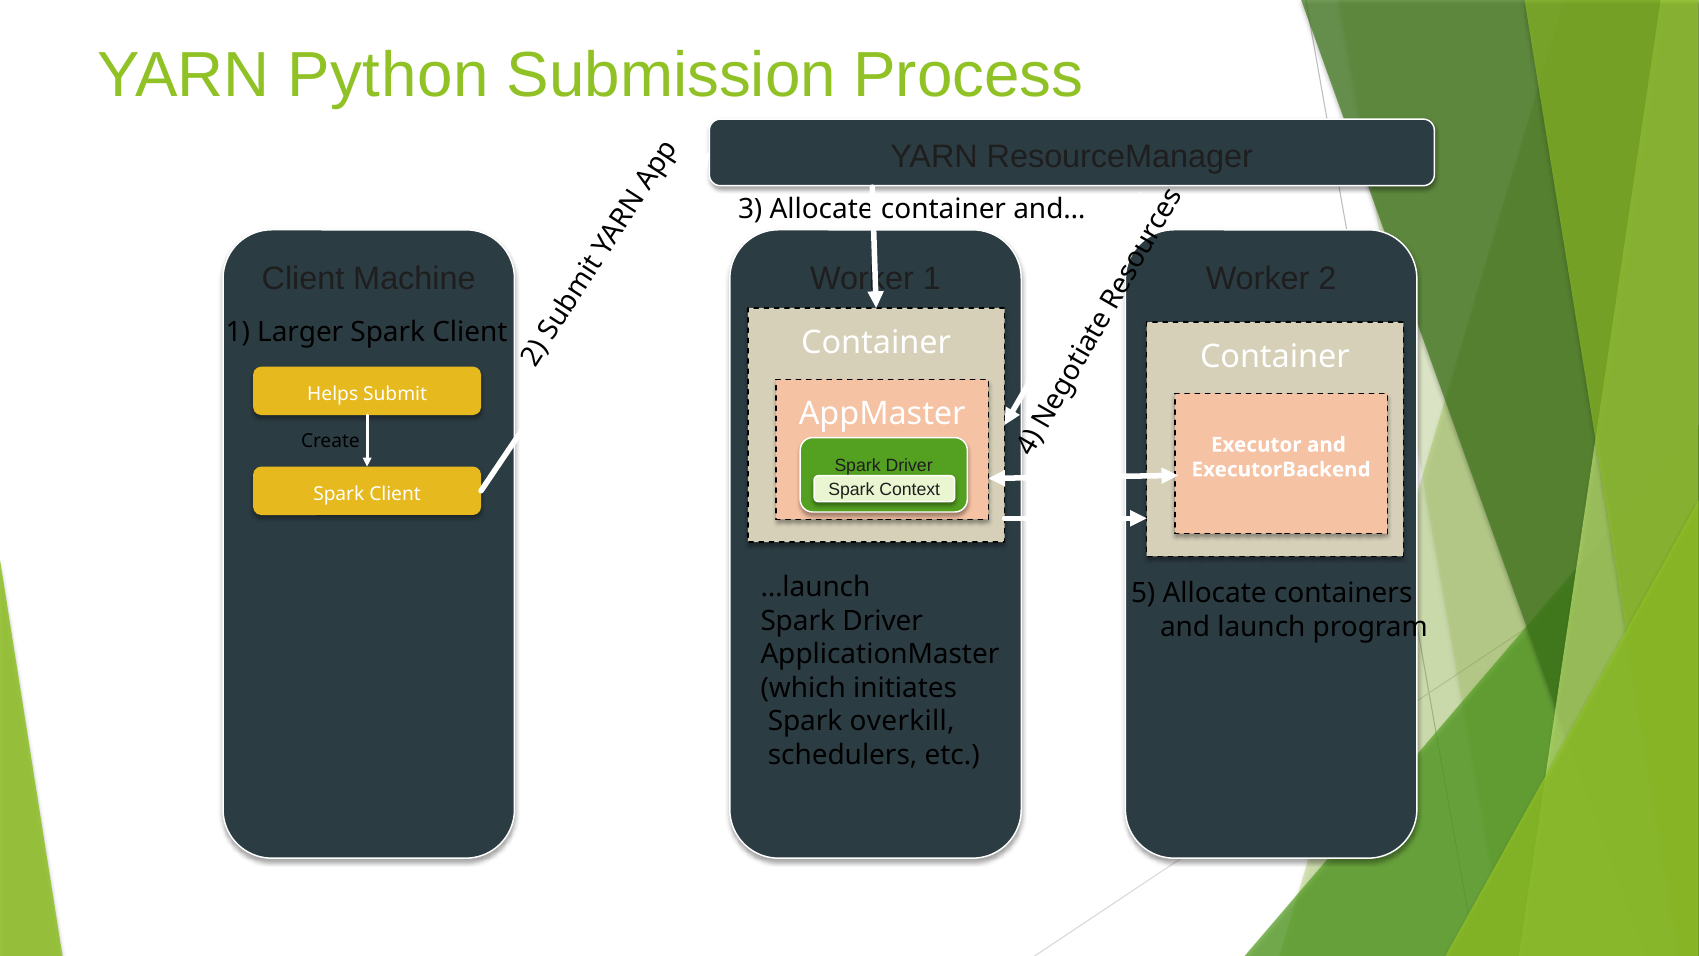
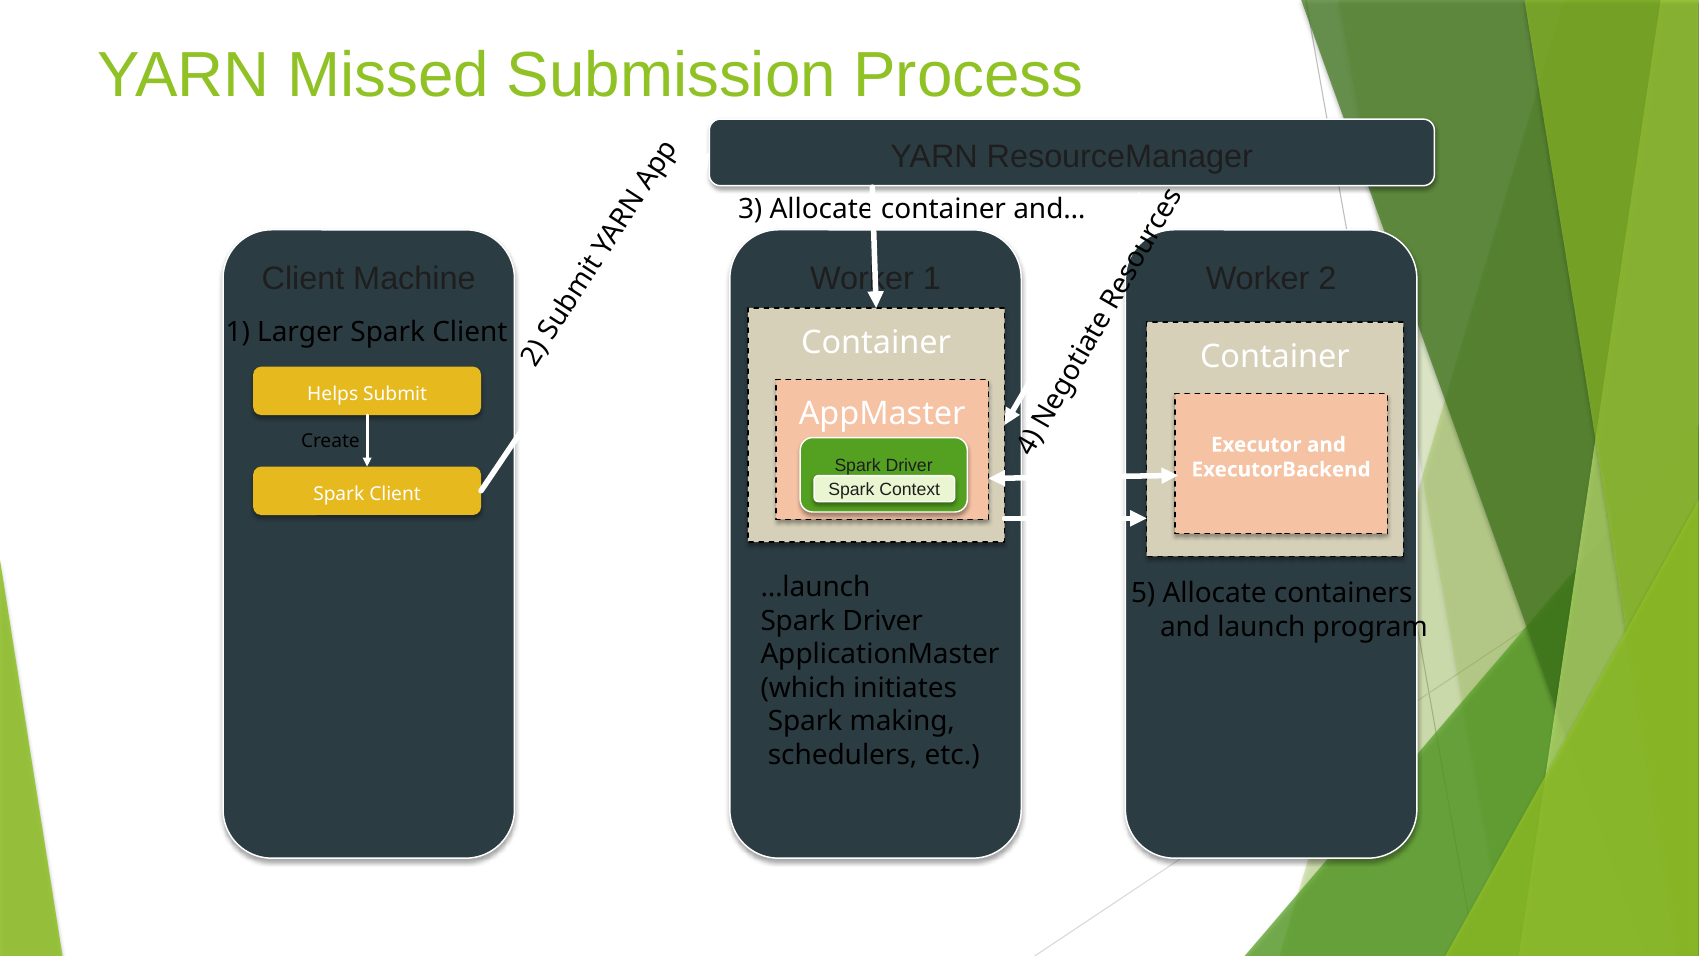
Python: Python -> Missed (388, 75)
overkill: overkill -> making (902, 721)
